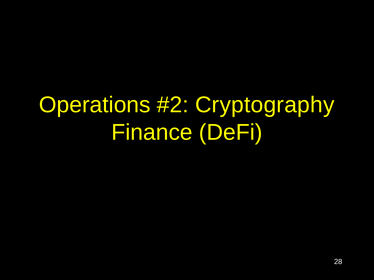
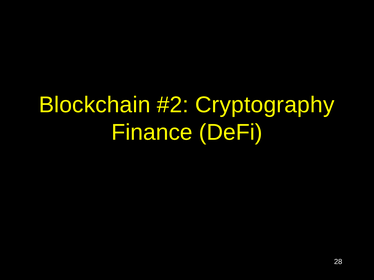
Operations: Operations -> Blockchain (95, 105)
